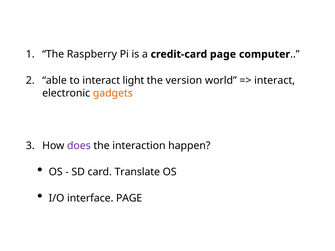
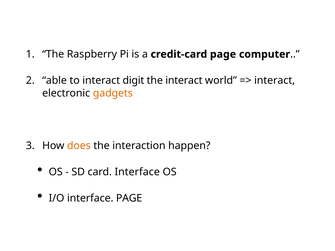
light: light -> digit (133, 81)
the version: version -> interact (184, 81)
does colour: purple -> orange (79, 146)
card Translate: Translate -> Interface (137, 172)
